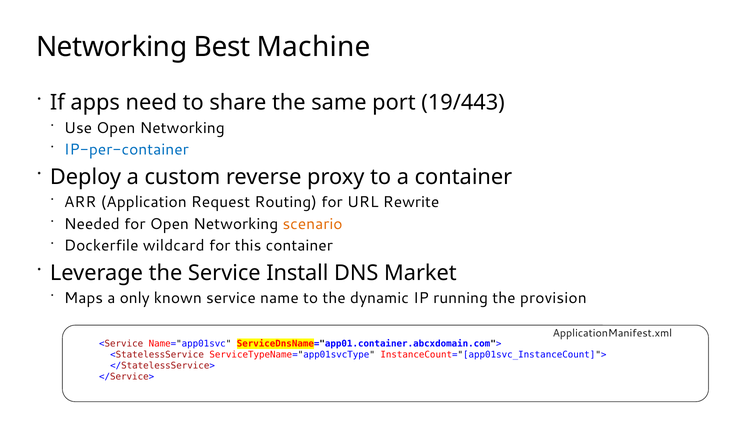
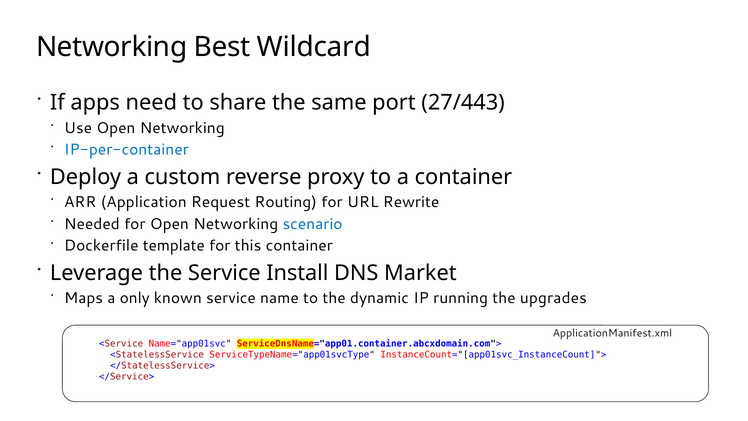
Machine: Machine -> Wildcard (314, 47)
19/443: 19/443 -> 27/443 (463, 103)
scenario colour: orange -> blue (313, 224)
wildcard: wildcard -> template (174, 246)
provision: provision -> upgrades (553, 298)
